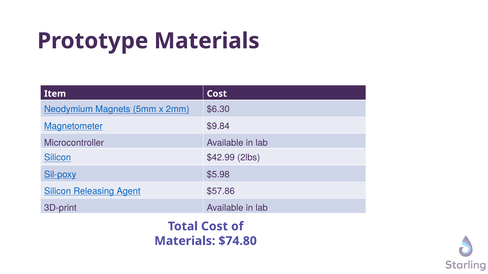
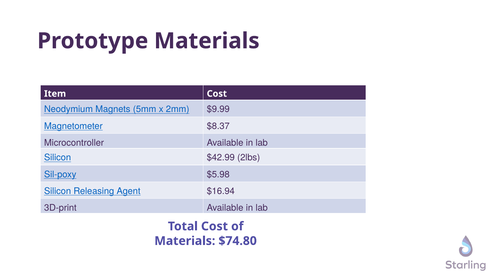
$6.30: $6.30 -> $9.99 (218, 109)
$9.84: $9.84 -> $8.37 (218, 126)
$57.86: $57.86 -> $16.94 (221, 191)
